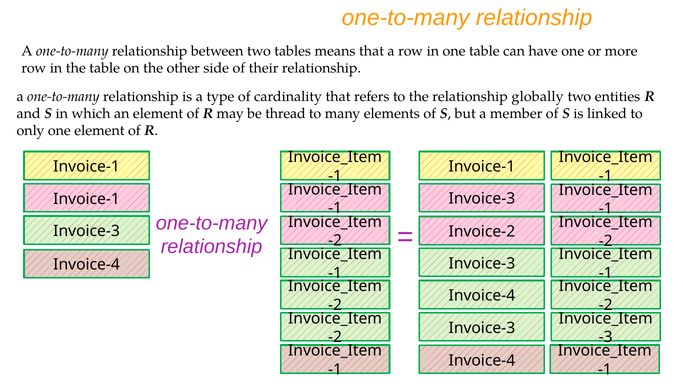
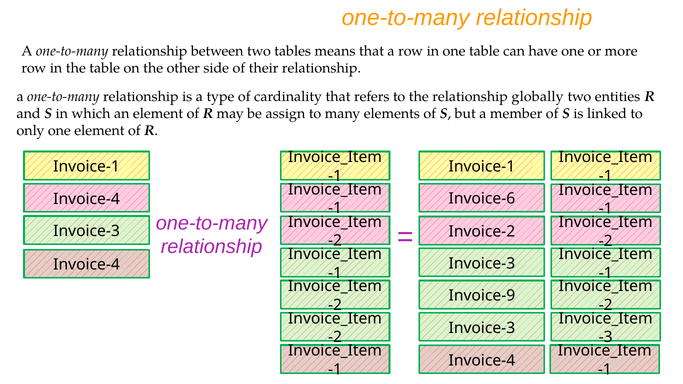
thread: thread -> assign (285, 114)
Invoice-3: Invoice-3 -> Invoice-6 (482, 199)
Invoice-1: Invoice-1 -> Invoice-4 (87, 199)
Invoice-4: Invoice-4 -> Invoice-9 (482, 296)
